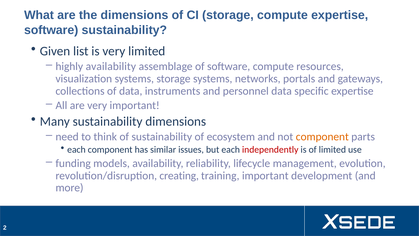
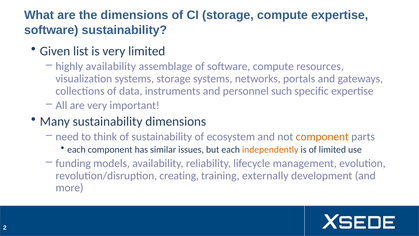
personnel data: data -> such (282, 91)
independently colour: red -> orange (270, 149)
training important: important -> externally (265, 175)
